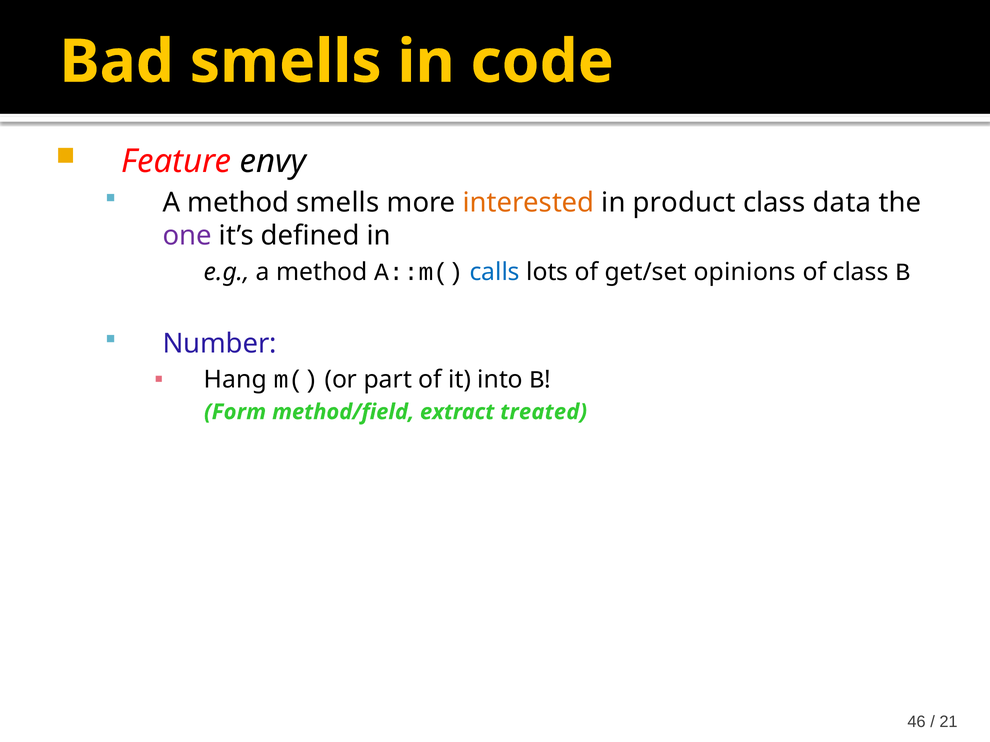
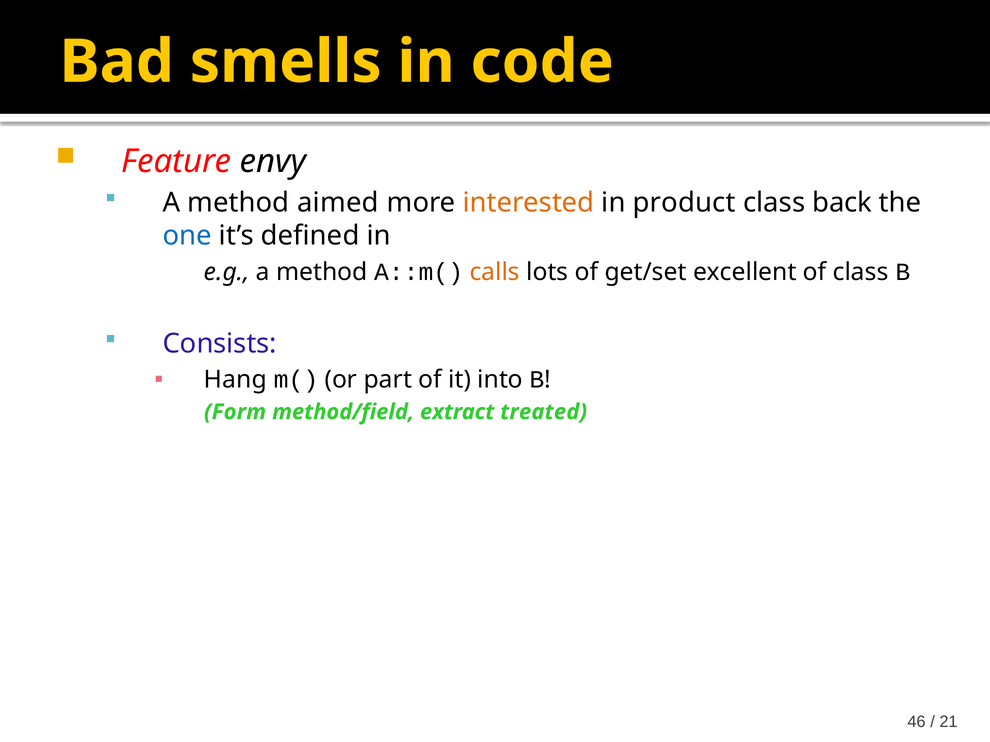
method smells: smells -> aimed (338, 203)
data: data -> back (842, 203)
one colour: purple -> blue (187, 236)
calls colour: blue -> orange (495, 272)
opinions: opinions -> excellent (745, 272)
Number: Number -> Consists (220, 344)
